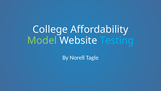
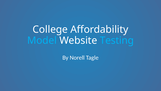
Model colour: light green -> light blue (42, 40)
